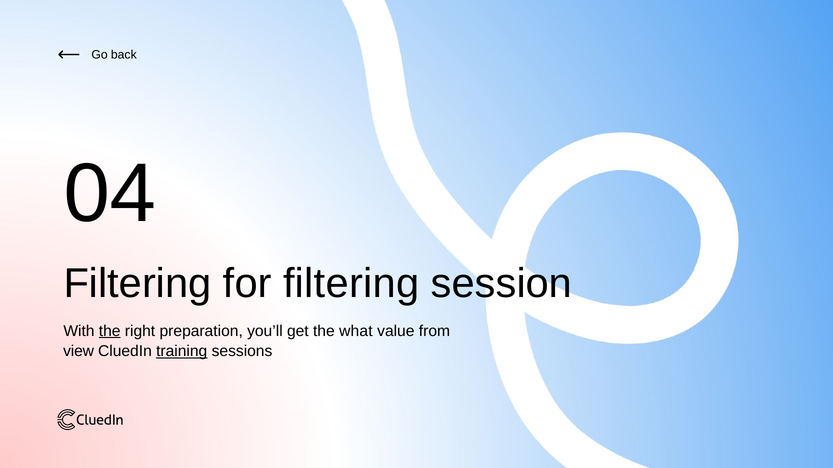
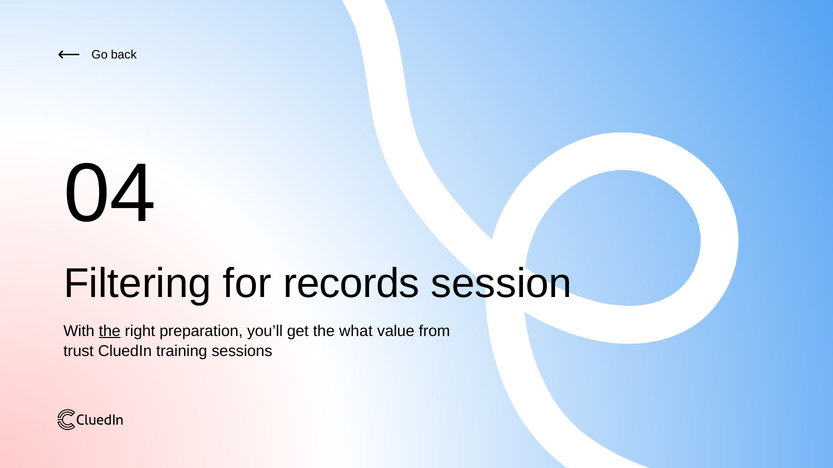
for filtering: filtering -> records (351, 284)
view: view -> trust (79, 352)
training underline: present -> none (182, 352)
